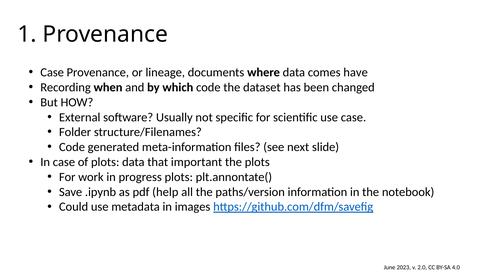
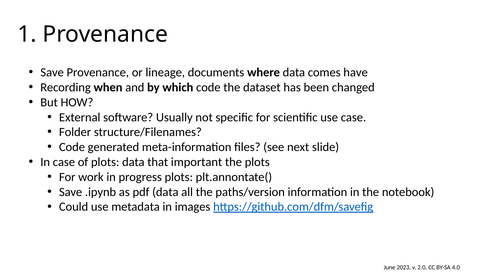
Case: Case -> Save (52, 72)
pdf help: help -> data (165, 192)
